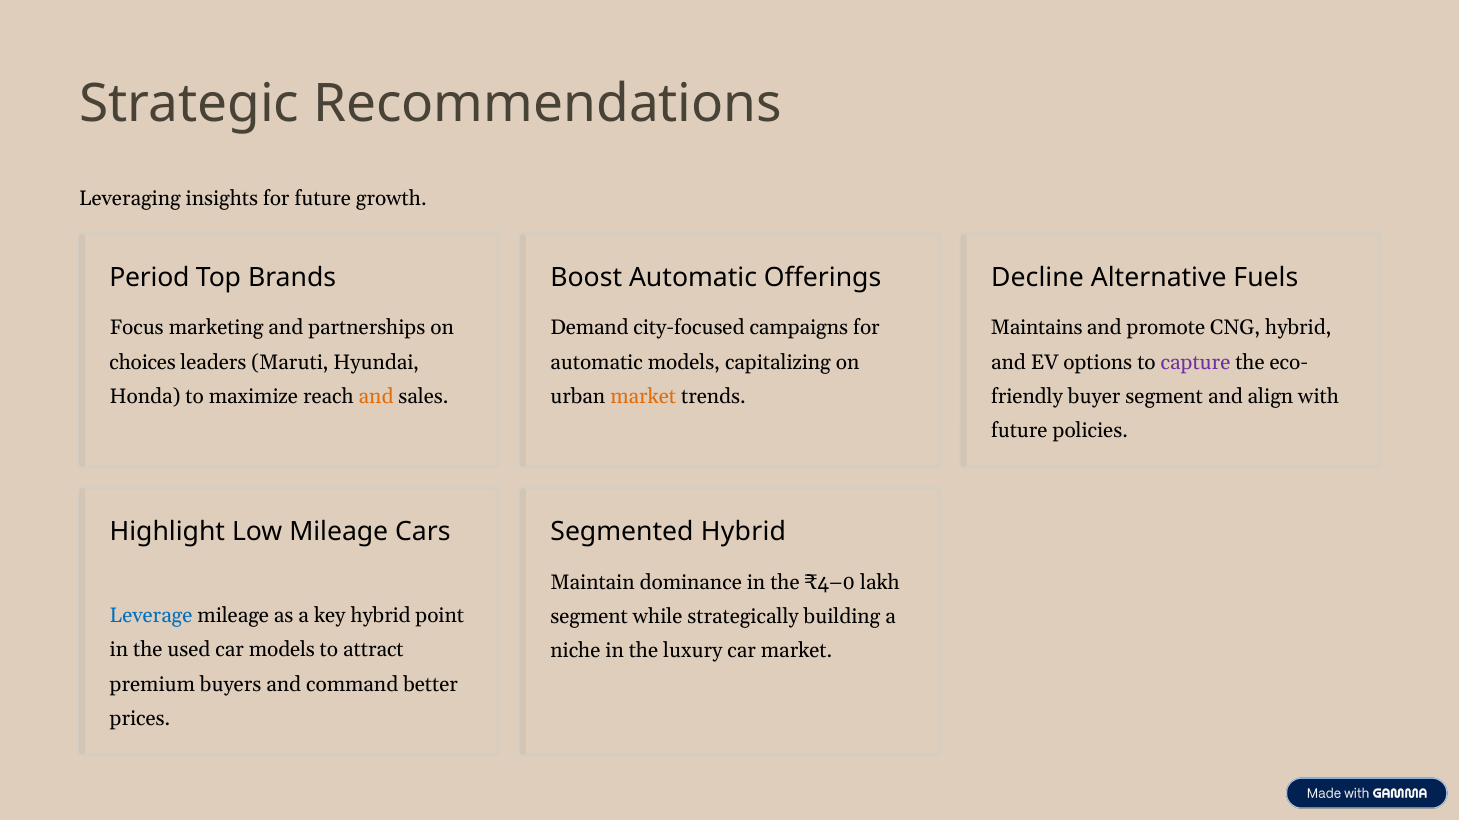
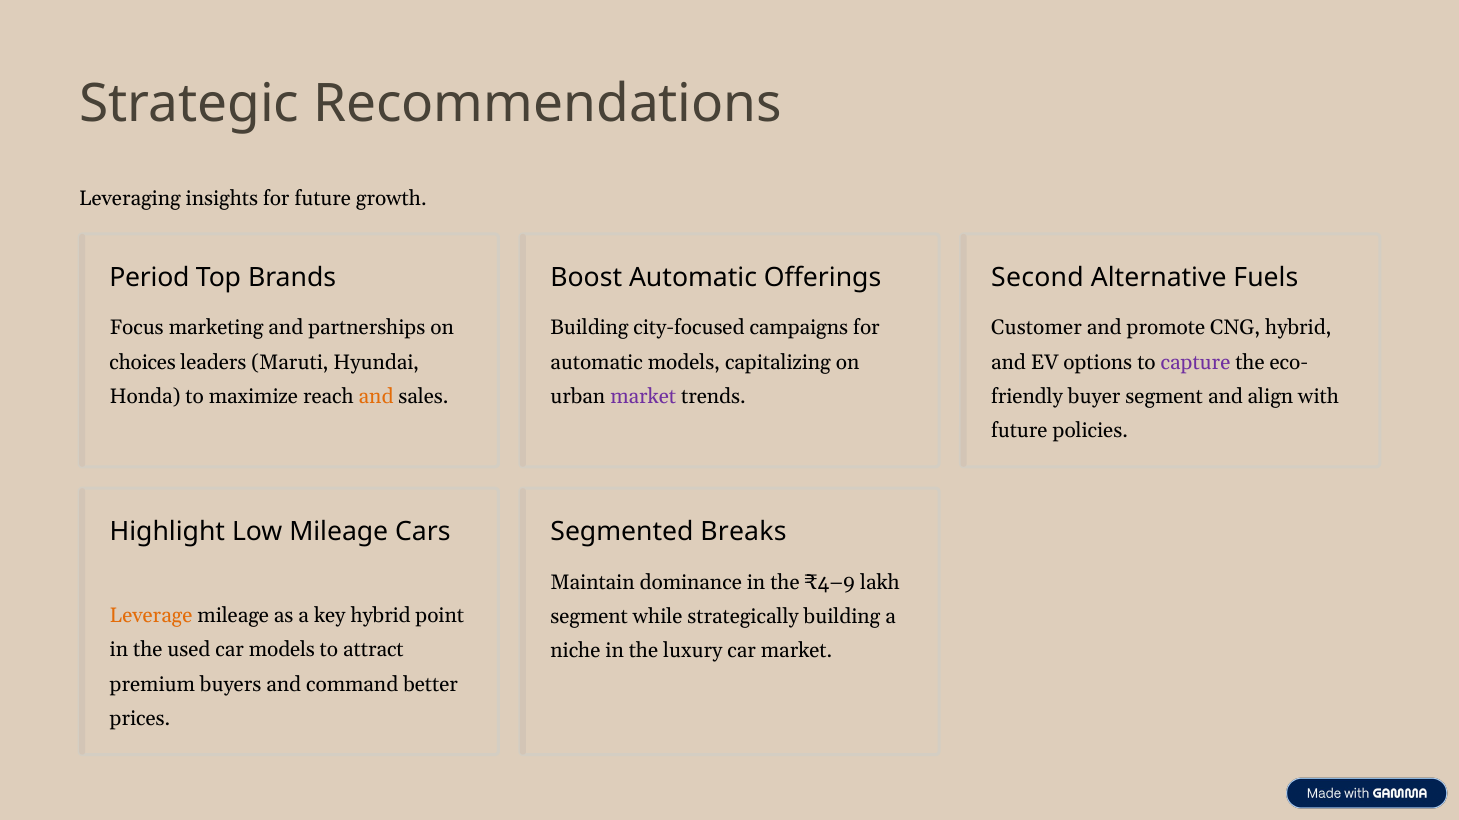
Decline: Decline -> Second (1037, 278)
Demand: Demand -> Building (589, 328)
Maintains: Maintains -> Customer (1036, 328)
market colour: orange -> purple (643, 397)
Segmented Hybrid: Hybrid -> Breaks (743, 533)
₹4–0: ₹4–0 -> ₹4–9 (830, 583)
Leverage colour: blue -> orange (151, 616)
